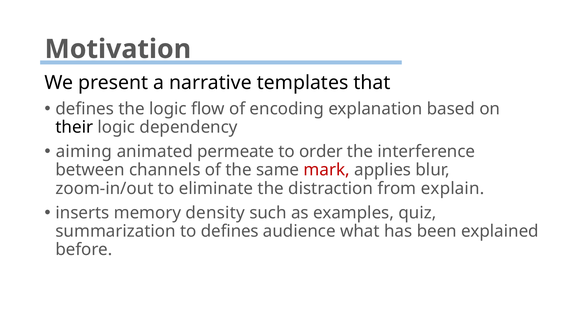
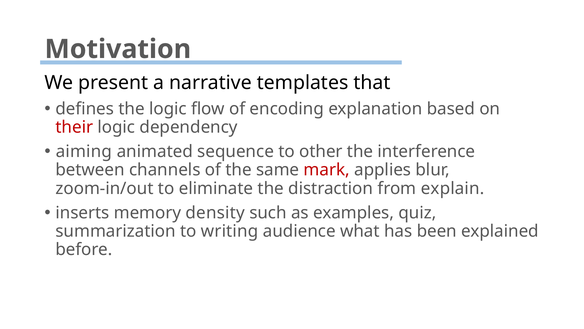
their colour: black -> red (74, 127)
permeate: permeate -> sequence (236, 151)
order: order -> other (321, 151)
to defines: defines -> writing (230, 231)
